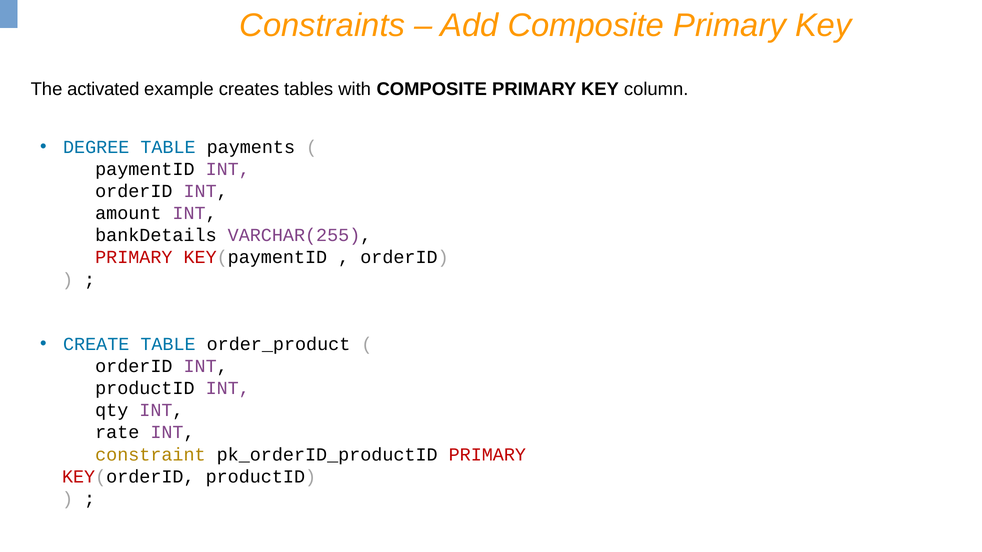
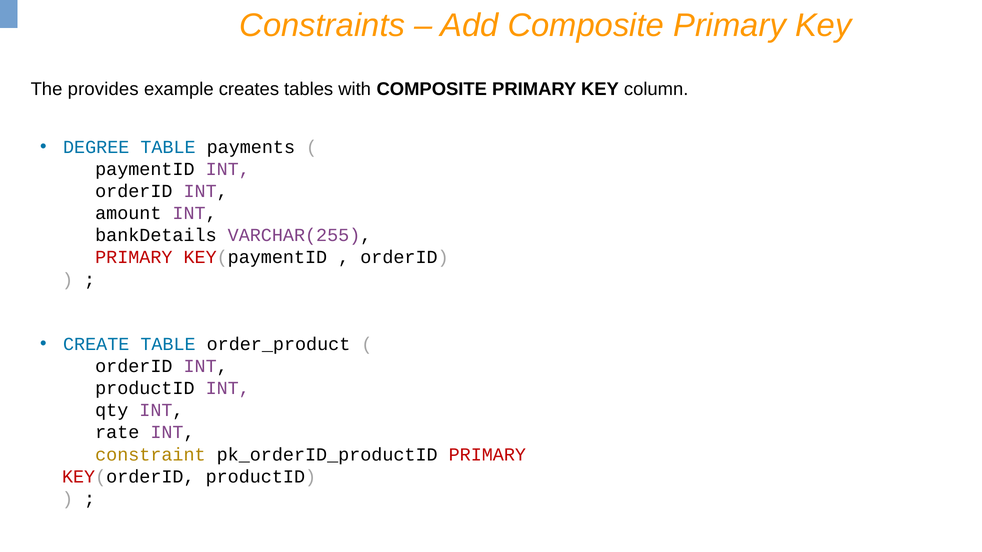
activated: activated -> provides (103, 89)
